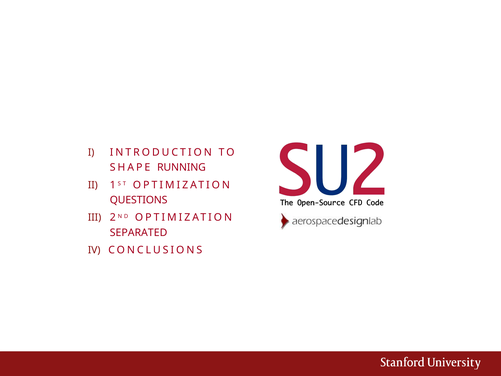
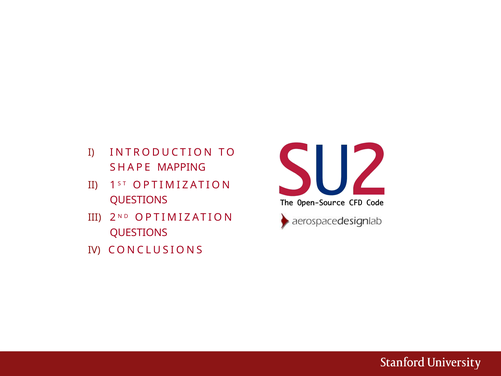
RUNNING: RUNNING -> MAPPING (181, 167)
SEPARATED: SEPARATED -> QUESTIONS (139, 232)
